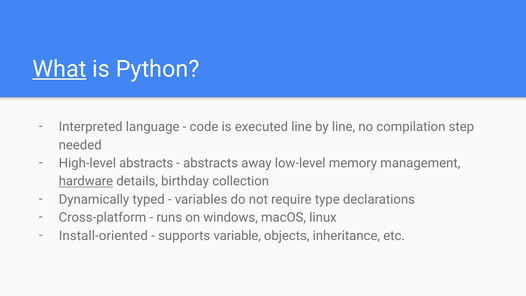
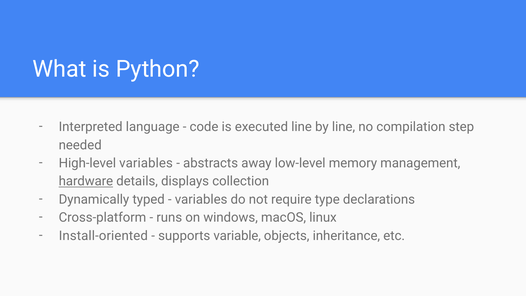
What underline: present -> none (59, 69)
High-level abstracts: abstracts -> variables (146, 163)
birthday: birthday -> displays (185, 181)
